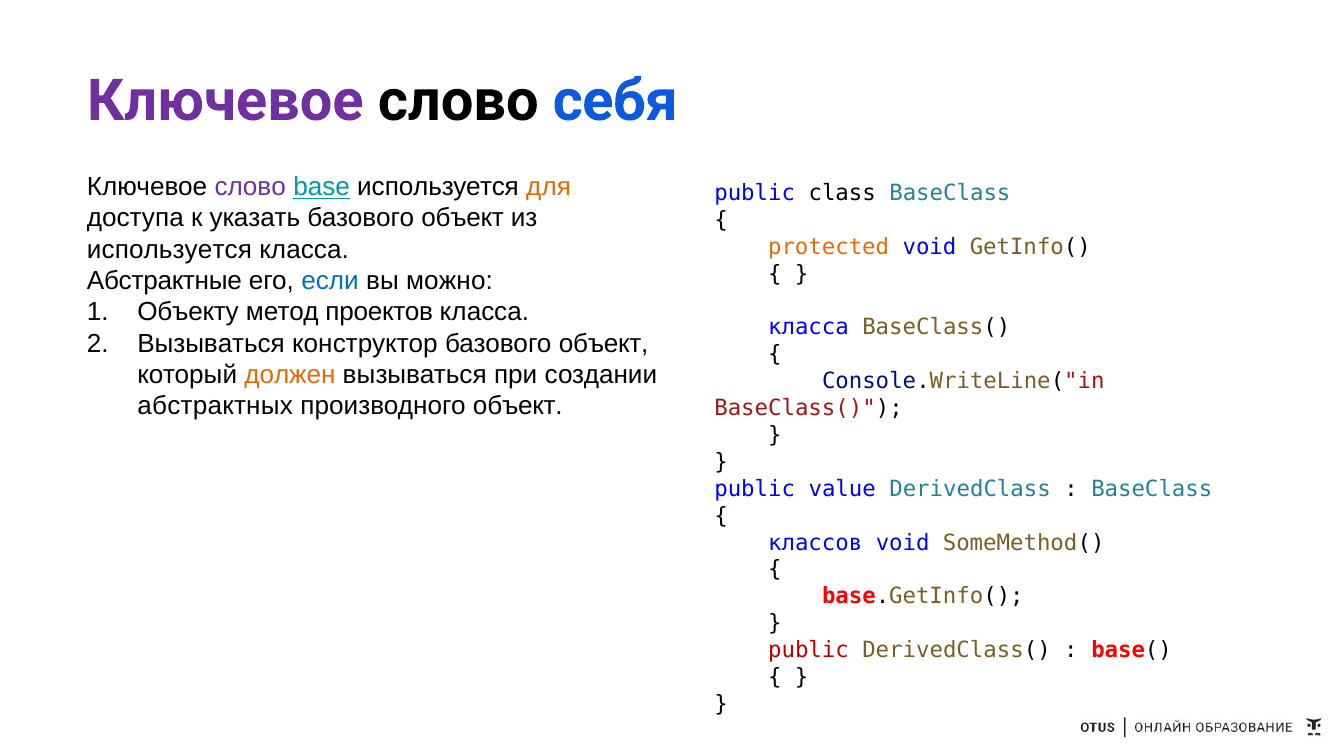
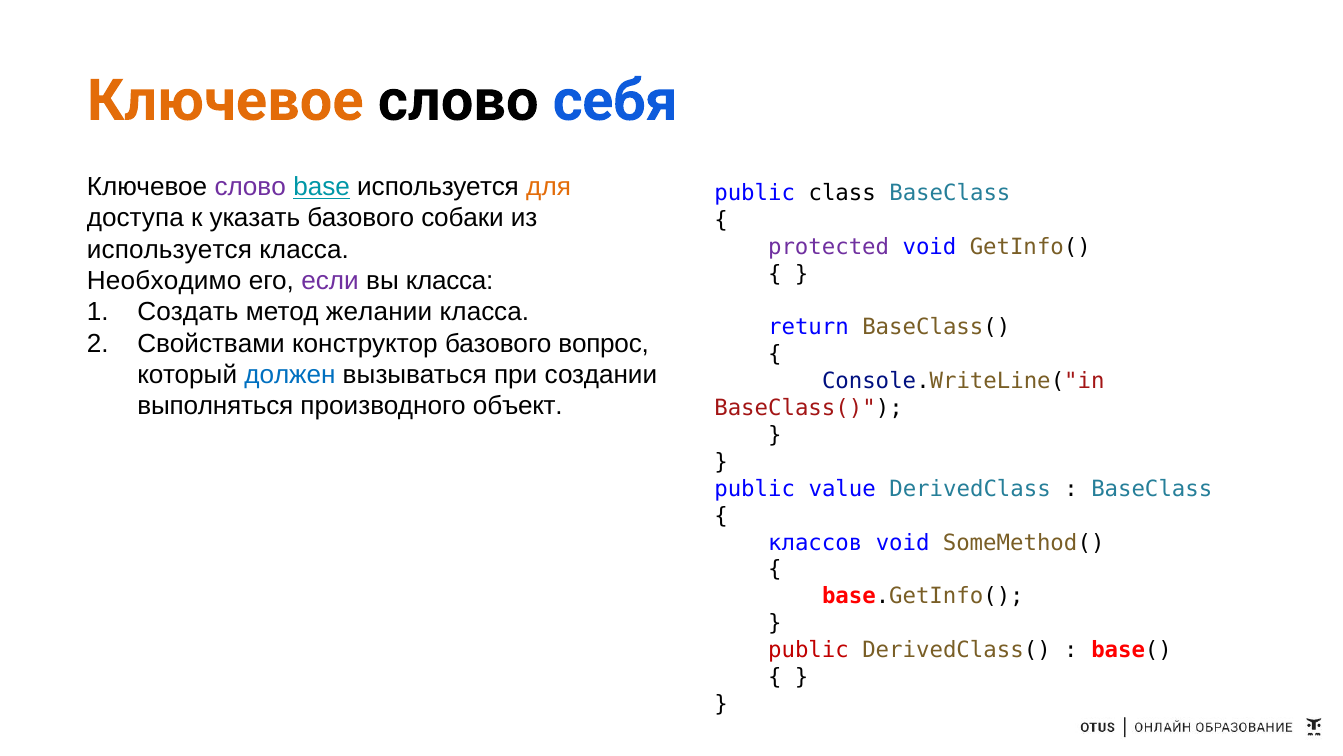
Ключевое colour: purple -> orange (225, 101)
объект: объект -> собаки (462, 218)
protected colour: orange -> purple (829, 247)
Абстрактные: Абстрактные -> Необходимо (164, 281)
если colour: blue -> purple (330, 281)
вы можно: можно -> класса (450, 281)
Объекту: Объекту -> Создать (188, 312)
проектов: проектов -> желании (379, 312)
класса: класса -> return (808, 327)
Вызываться: Вызываться -> Свойствами (211, 343)
конструктор базового объект: объект -> вопрос (604, 343)
должен colour: orange -> blue (290, 375)
абстрактных: абстрактных -> выполняться (215, 406)
